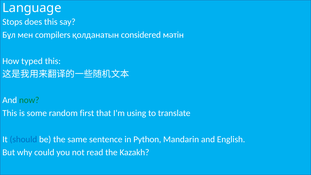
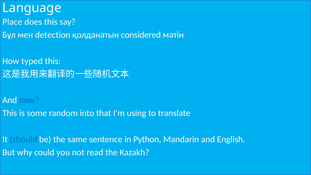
Stops: Stops -> Place (12, 22)
compilers: compilers -> detection (53, 35)
now colour: green -> blue (29, 100)
first: first -> into (87, 113)
